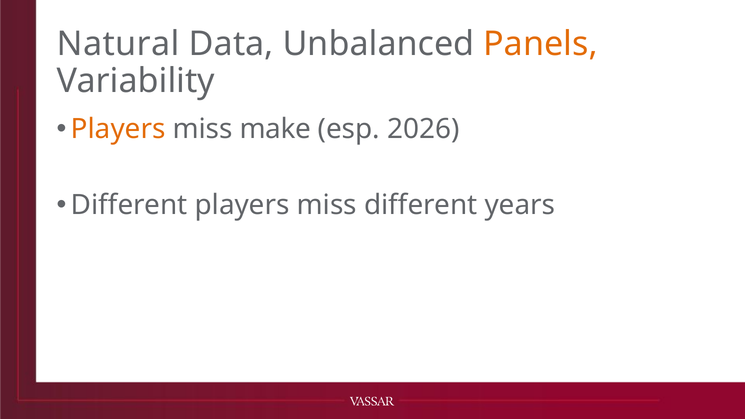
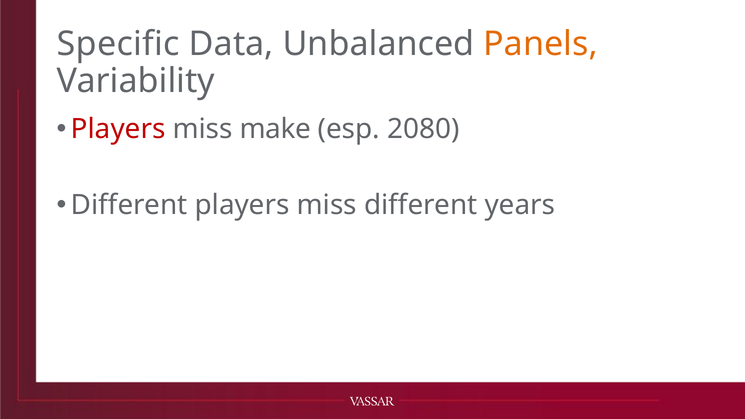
Natural: Natural -> Specific (118, 44)
Players colour: orange -> red (118, 129)
2026: 2026 -> 2080 (423, 129)
